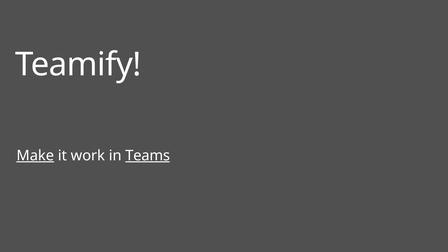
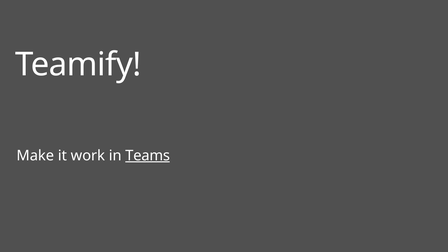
Make underline: present -> none (35, 156)
